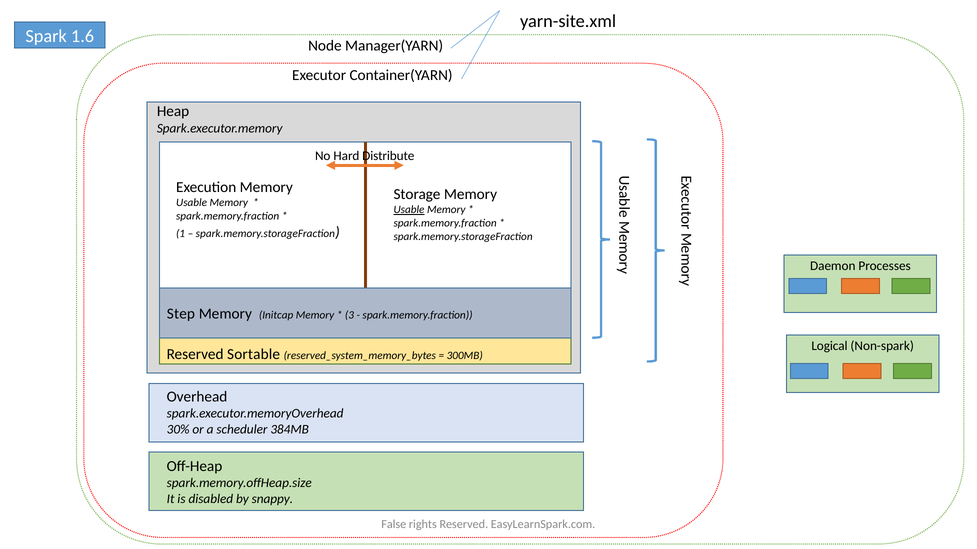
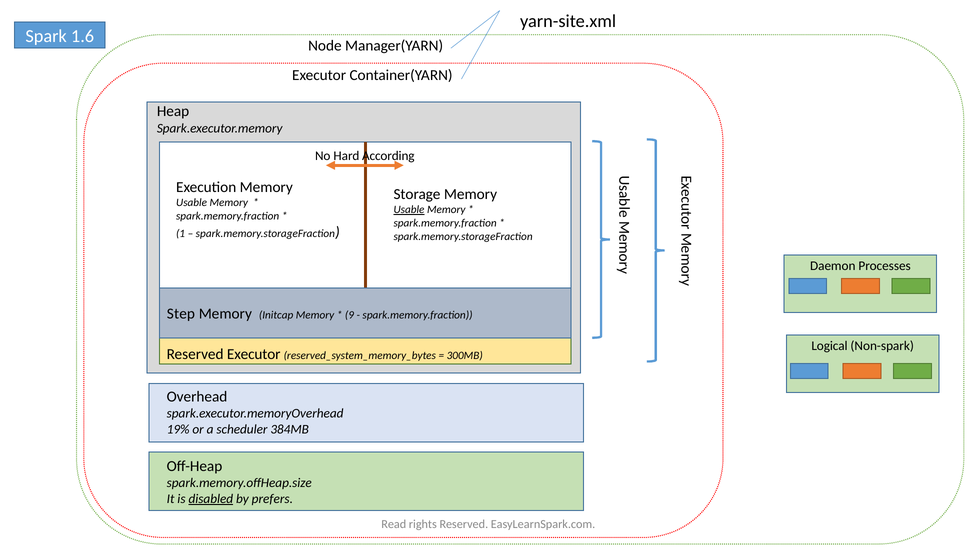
Distribute: Distribute -> According (388, 156)
3: 3 -> 9 (349, 316)
Reserved Sortable: Sortable -> Executor (254, 354)
30%: 30% -> 19% (178, 430)
disabled underline: none -> present (211, 499)
snappy: snappy -> prefers (272, 499)
False: False -> Read (394, 525)
